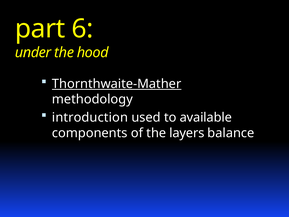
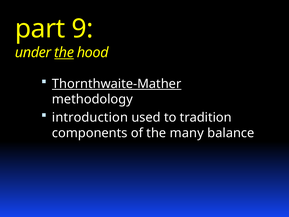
6: 6 -> 9 (82, 29)
the underline: none -> present (64, 53)
available: available -> tradition (206, 117)
layers: layers -> many (187, 133)
